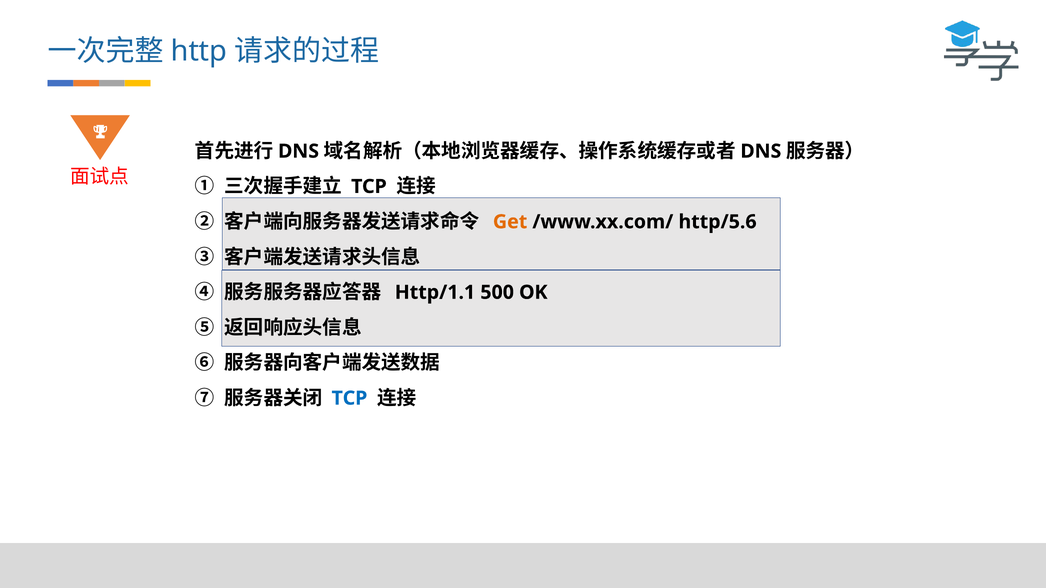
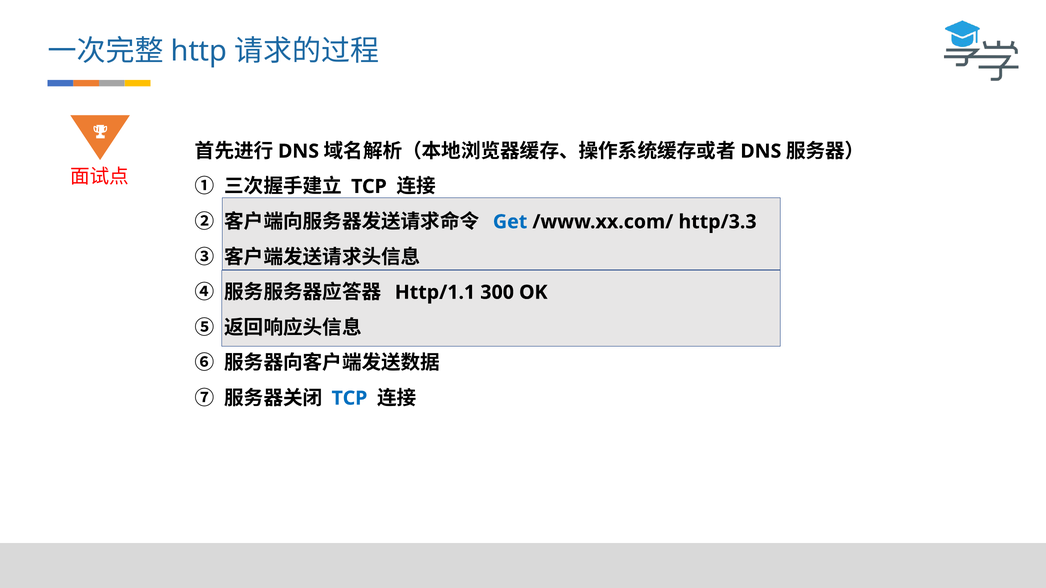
Get colour: orange -> blue (510, 222)
http/5.6: http/5.6 -> http/3.3 (718, 222)
500: 500 -> 300 (497, 293)
